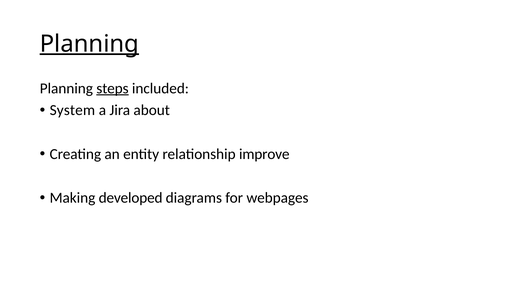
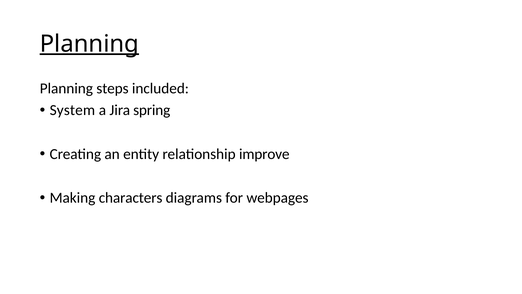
steps underline: present -> none (112, 88)
about: about -> spring (152, 110)
developed: developed -> characters (131, 198)
